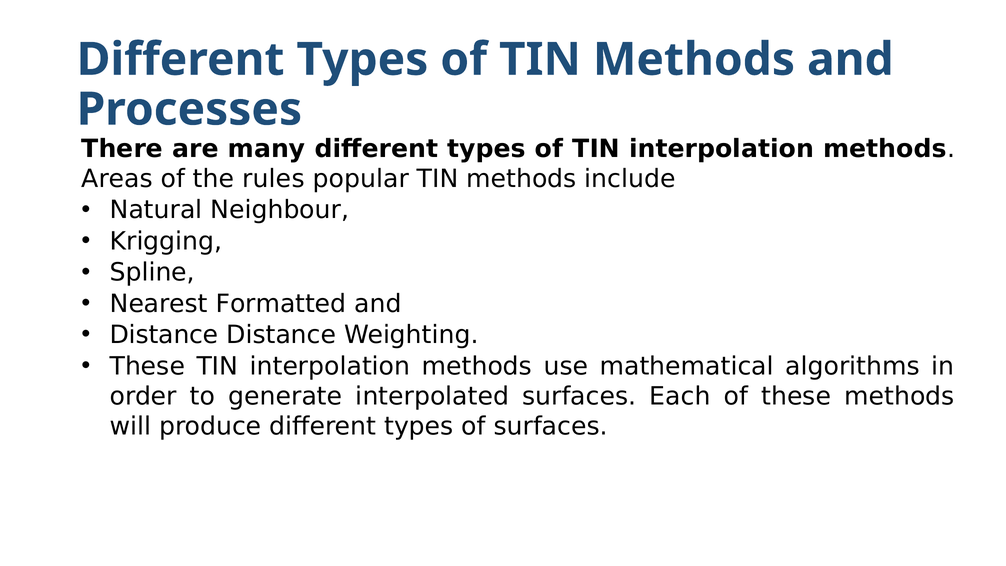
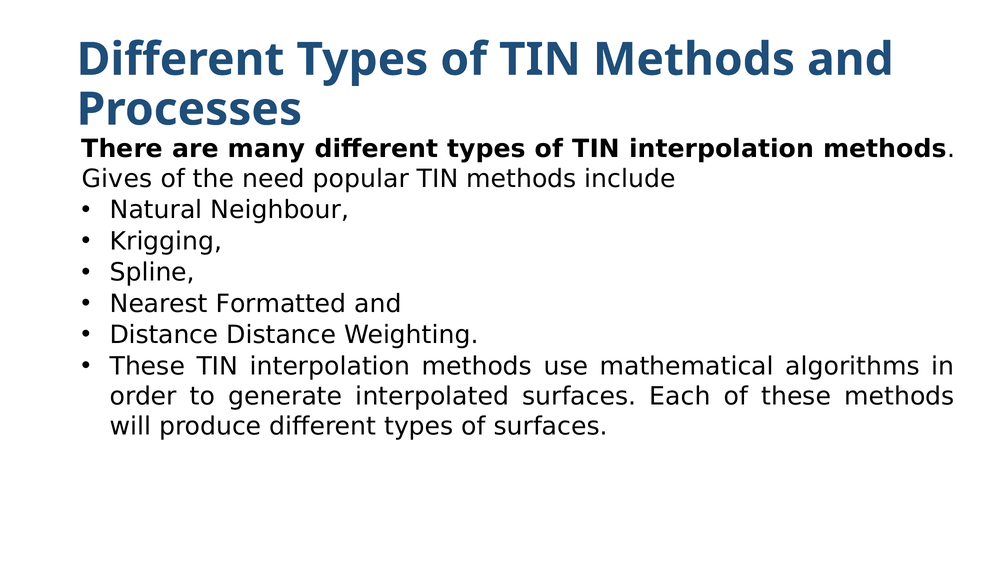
Areas: Areas -> Gives (117, 179)
rules: rules -> need (274, 179)
